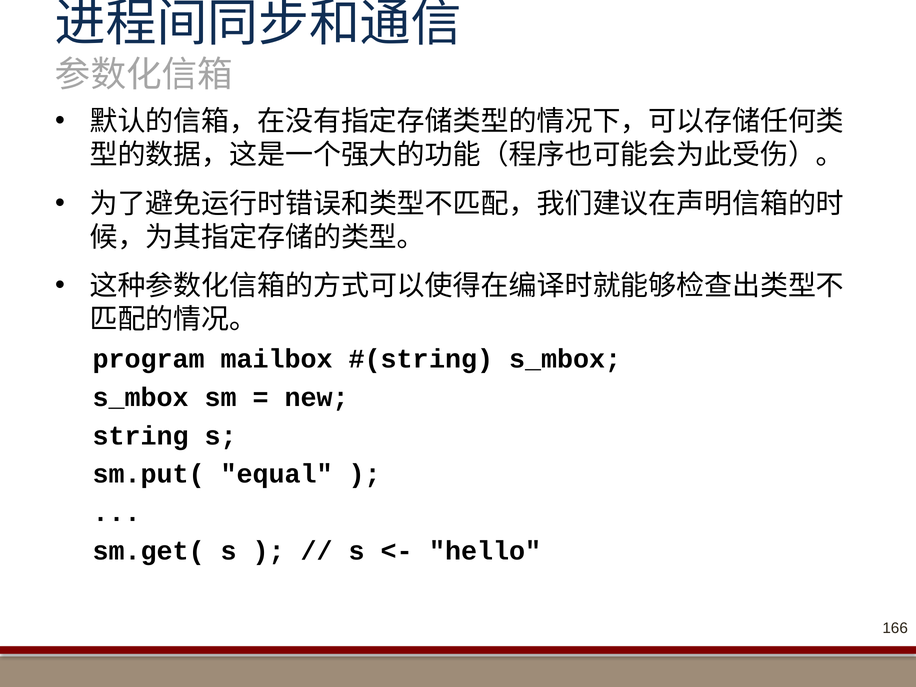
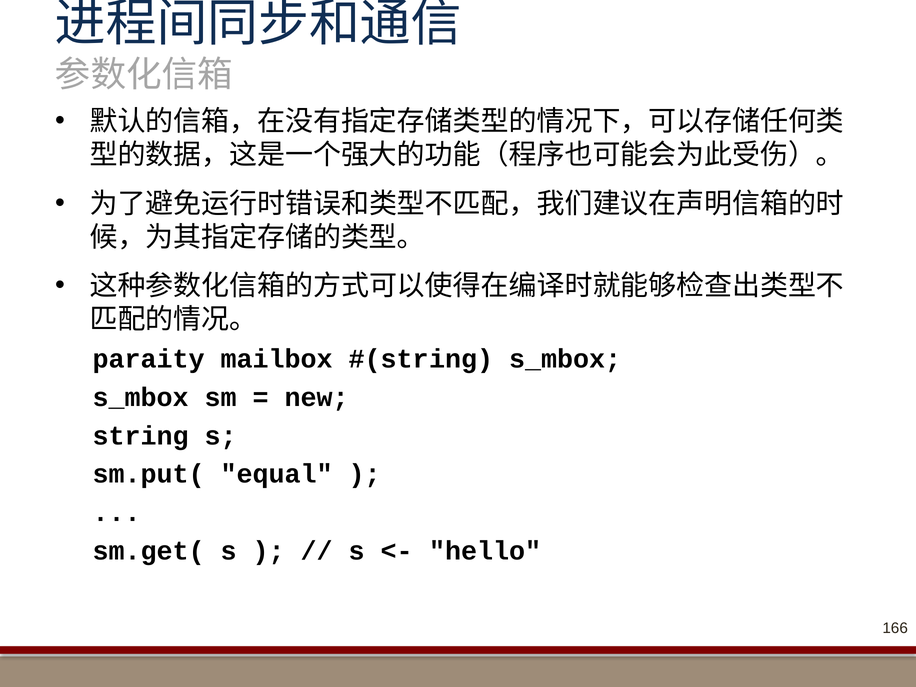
program: program -> paraity (149, 359)
